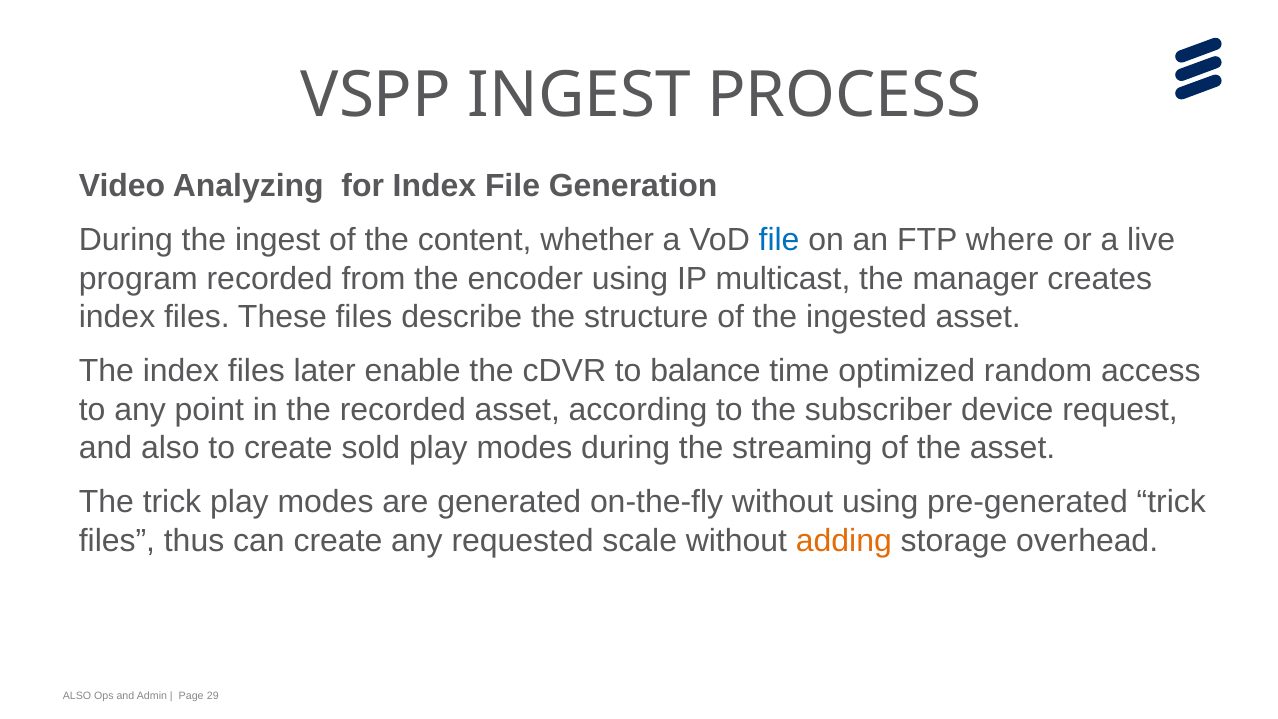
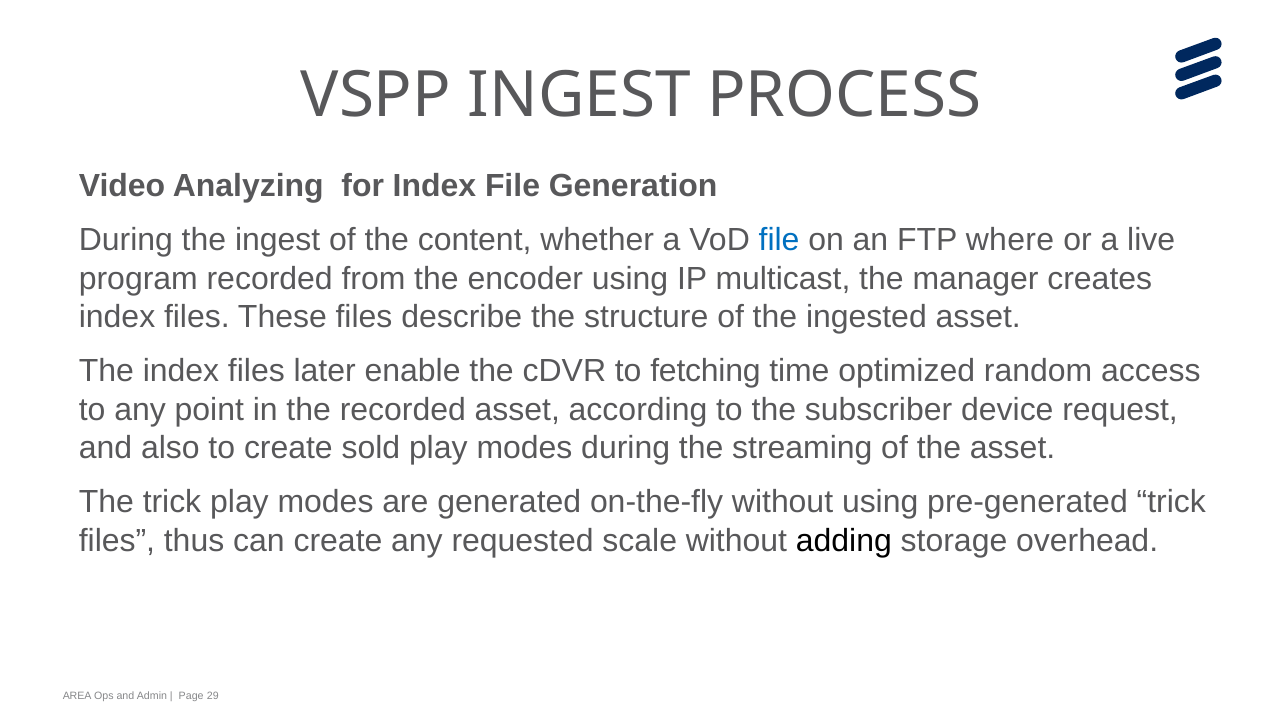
balance: balance -> fetching (706, 371)
adding colour: orange -> black (844, 541)
ALSO: ALSO -> AREA (77, 696)
